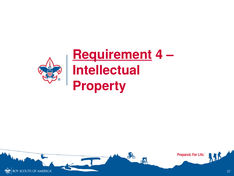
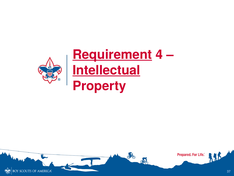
Intellectual underline: none -> present (106, 70)
